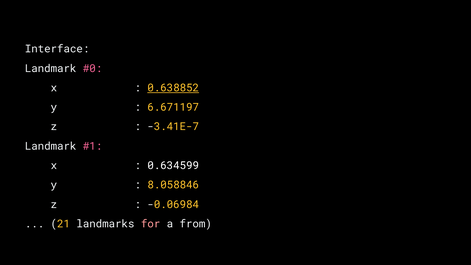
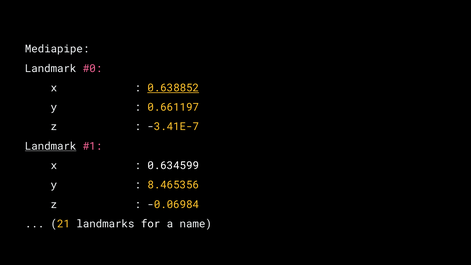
Interface: Interface -> Mediapipe (57, 49)
6.671197: 6.671197 -> 0.661197 (173, 107)
Landmark underline: none -> present (51, 146)
8.058846: 8.058846 -> 8.465356 (173, 185)
for colour: pink -> white (151, 224)
from: from -> name (196, 224)
